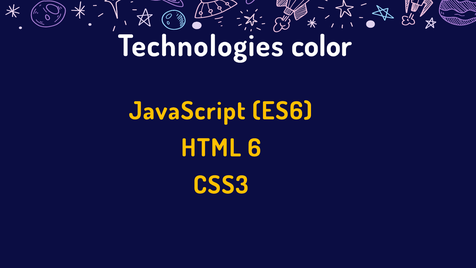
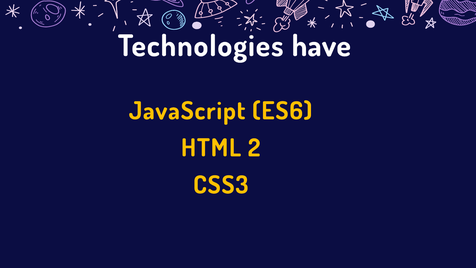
color: color -> have (321, 46)
6: 6 -> 2 (254, 148)
